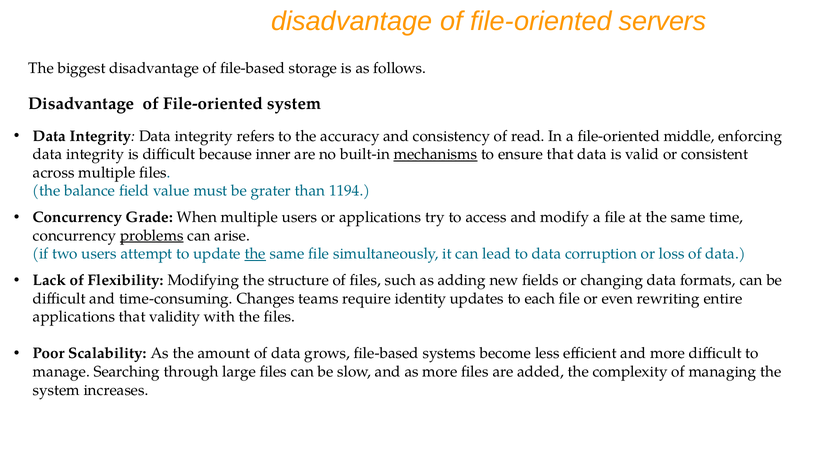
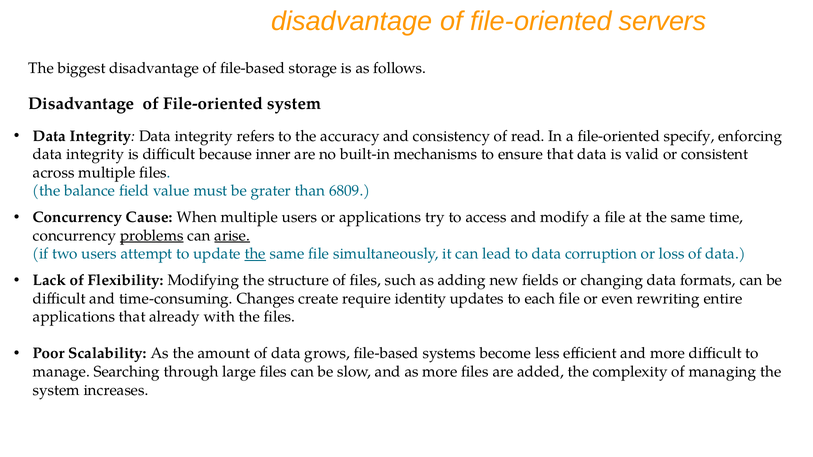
middle: middle -> specify (689, 136)
mechanisms underline: present -> none (435, 155)
1194: 1194 -> 6809 (350, 191)
Grade: Grade -> Cause (149, 218)
arise underline: none -> present (232, 236)
teams: teams -> create (319, 299)
validity: validity -> already (175, 317)
